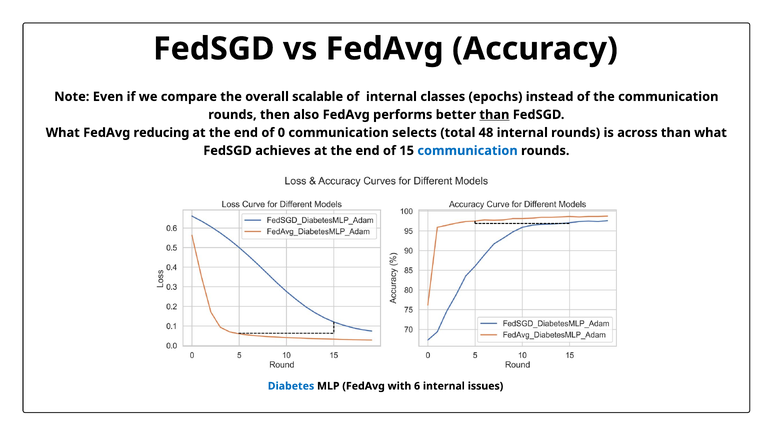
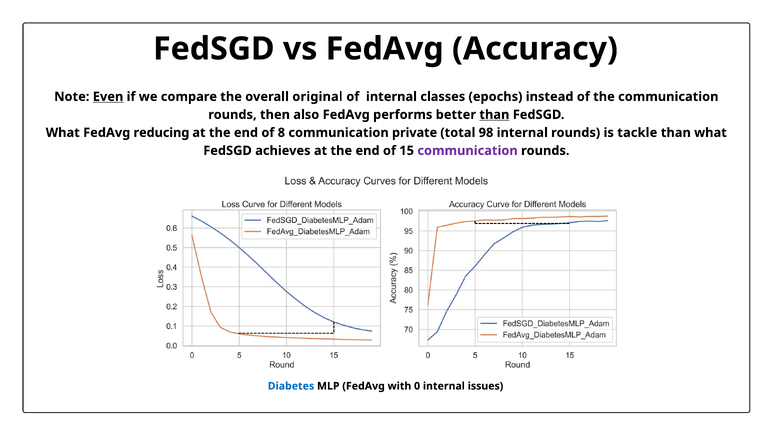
Even underline: none -> present (108, 97)
scalable: scalable -> original (317, 97)
0: 0 -> 8 (281, 133)
selects: selects -> private (415, 133)
48: 48 -> 98 (486, 133)
across: across -> tackle (637, 133)
communication colour: blue -> purple (468, 151)
6: 6 -> 0 (417, 386)
